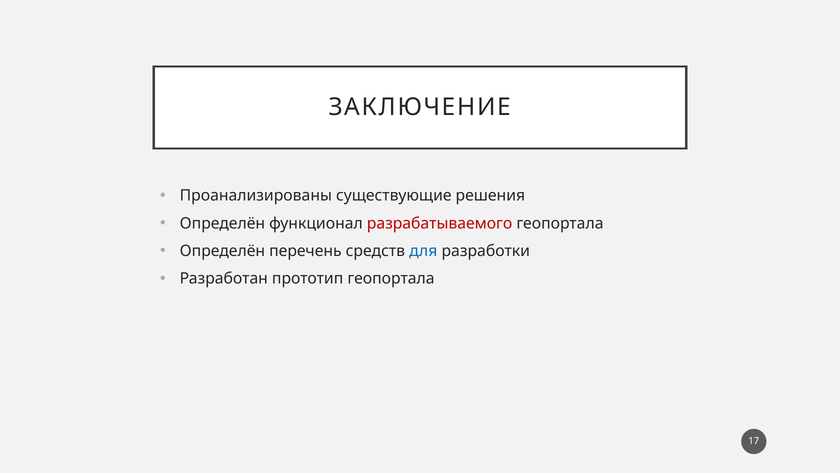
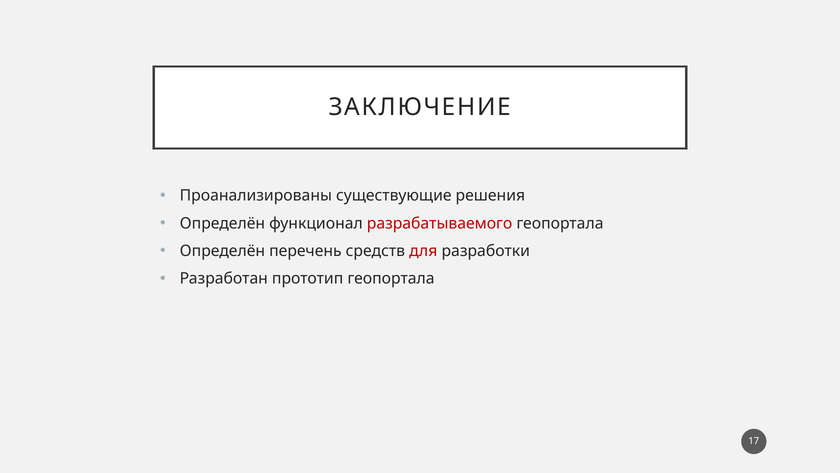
для colour: blue -> red (423, 251)
